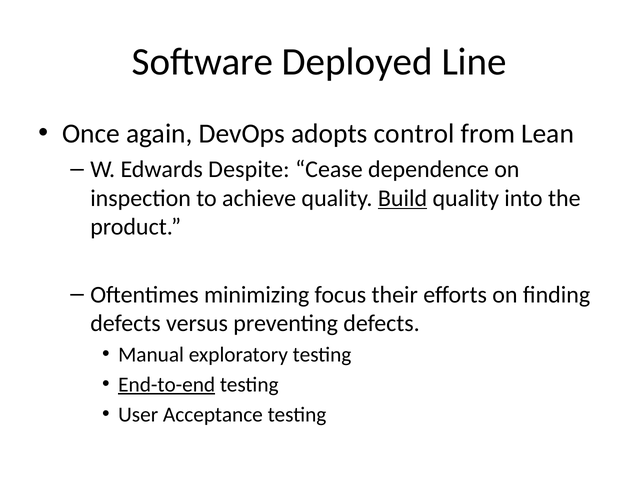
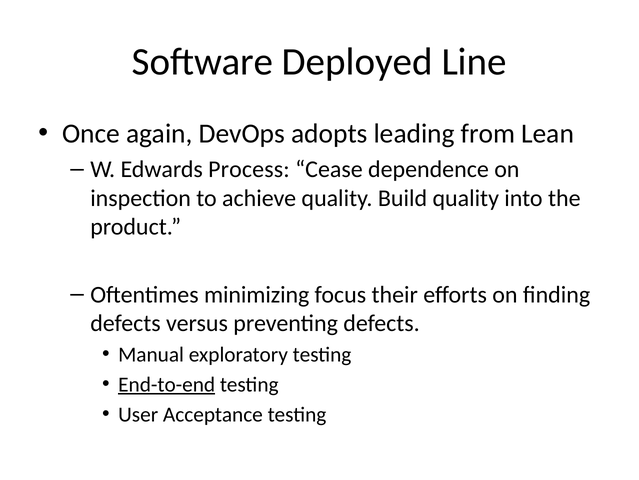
control: control -> leading (414, 133)
Despite: Despite -> Process (249, 169)
Build underline: present -> none (402, 198)
